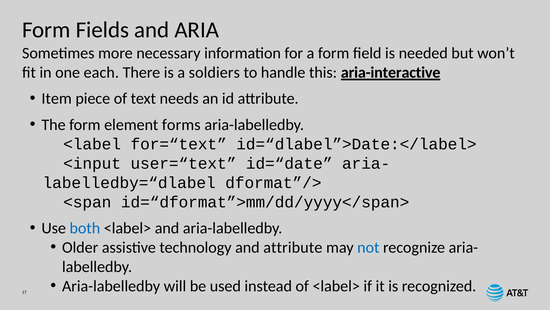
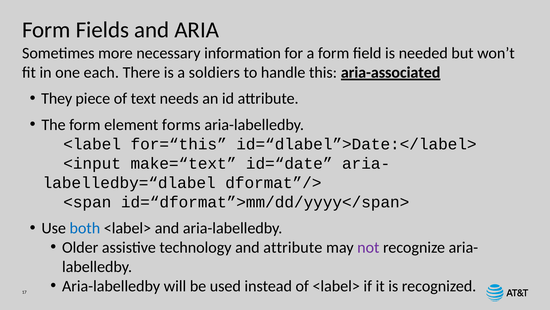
aria-interactive: aria-interactive -> aria-associated (391, 72)
Item: Item -> They (57, 99)
for=“text: for=“text -> for=“this (179, 144)
user=“text: user=“text -> make=“text (183, 163)
not colour: blue -> purple (368, 247)
